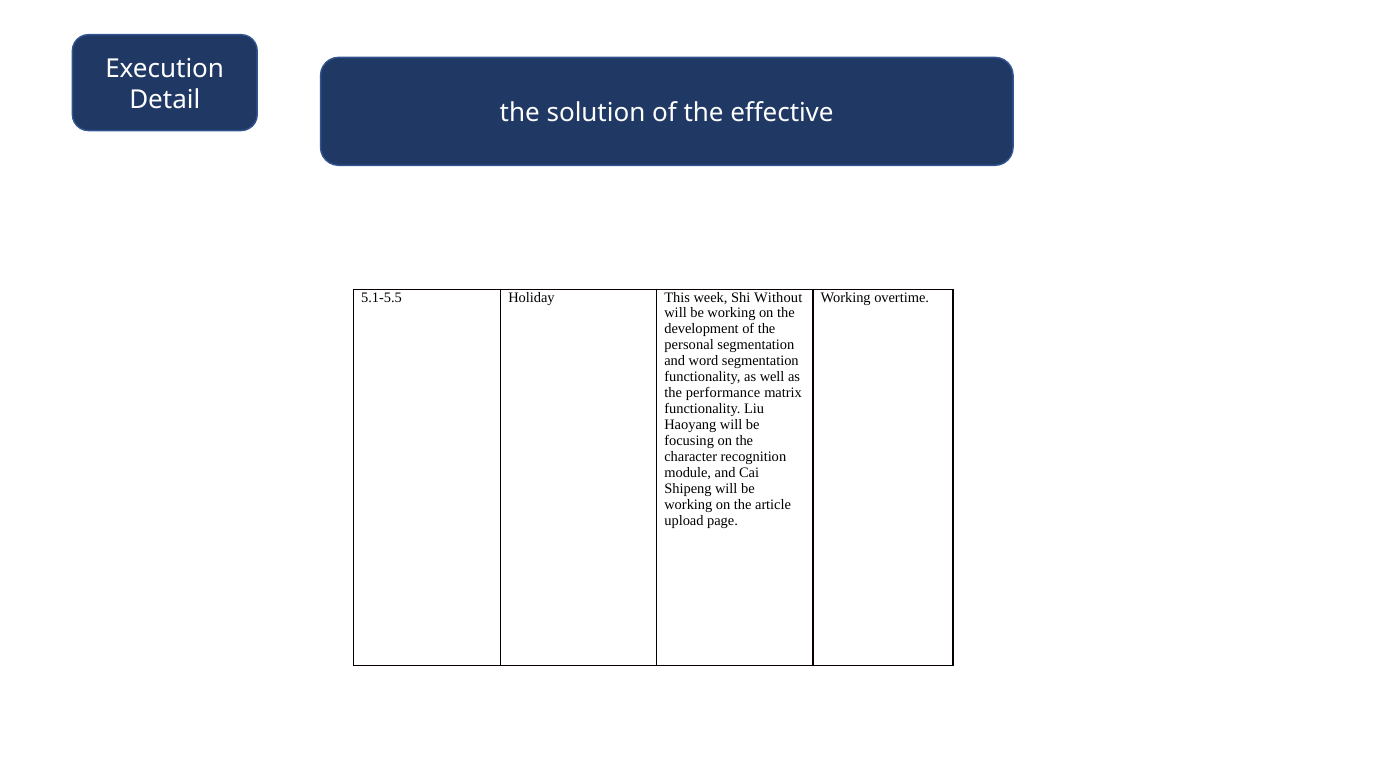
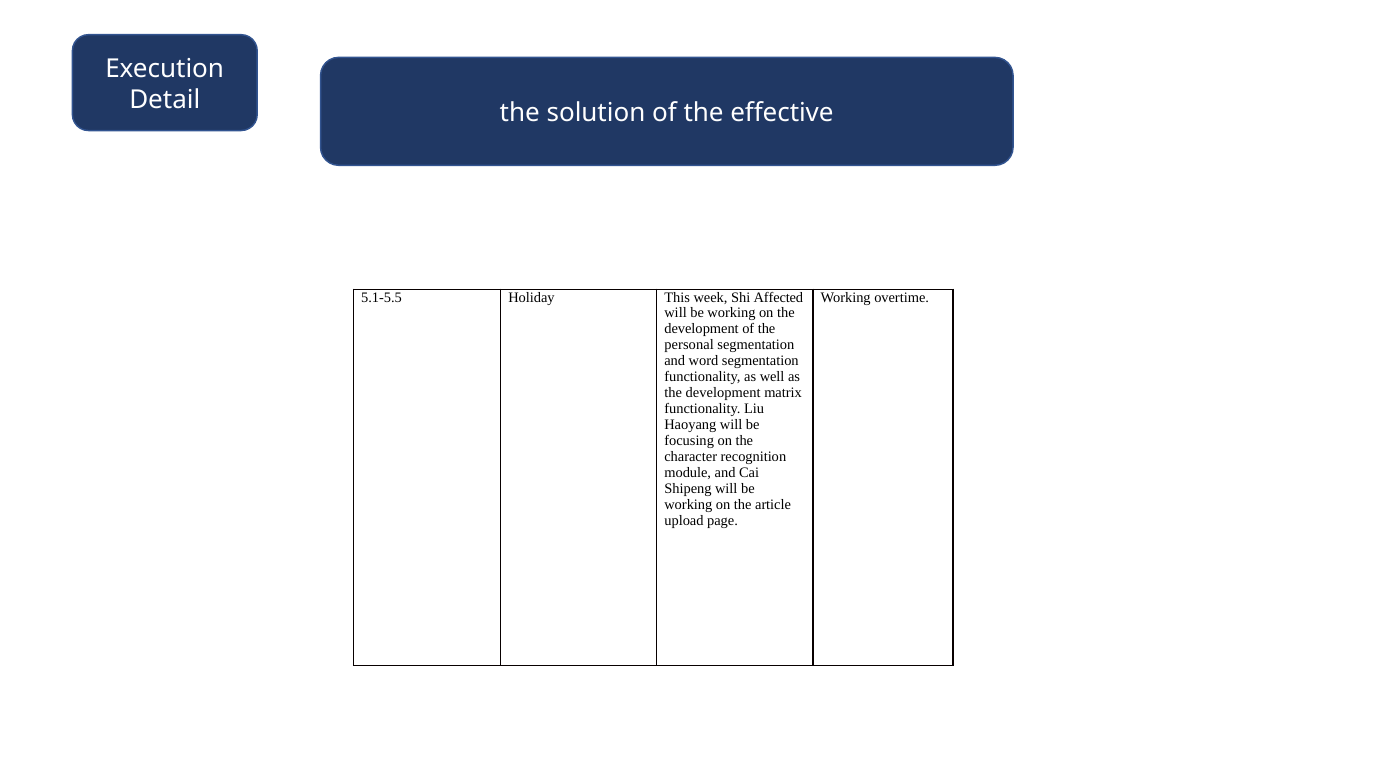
Without: Without -> Affected (778, 297)
performance: performance -> development (723, 393)
